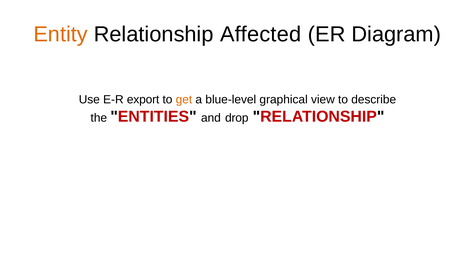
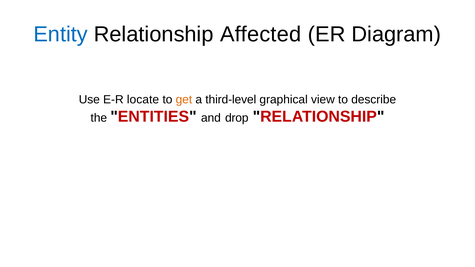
Entity colour: orange -> blue (61, 34)
export: export -> locate (143, 100)
blue-level: blue-level -> third-level (231, 100)
